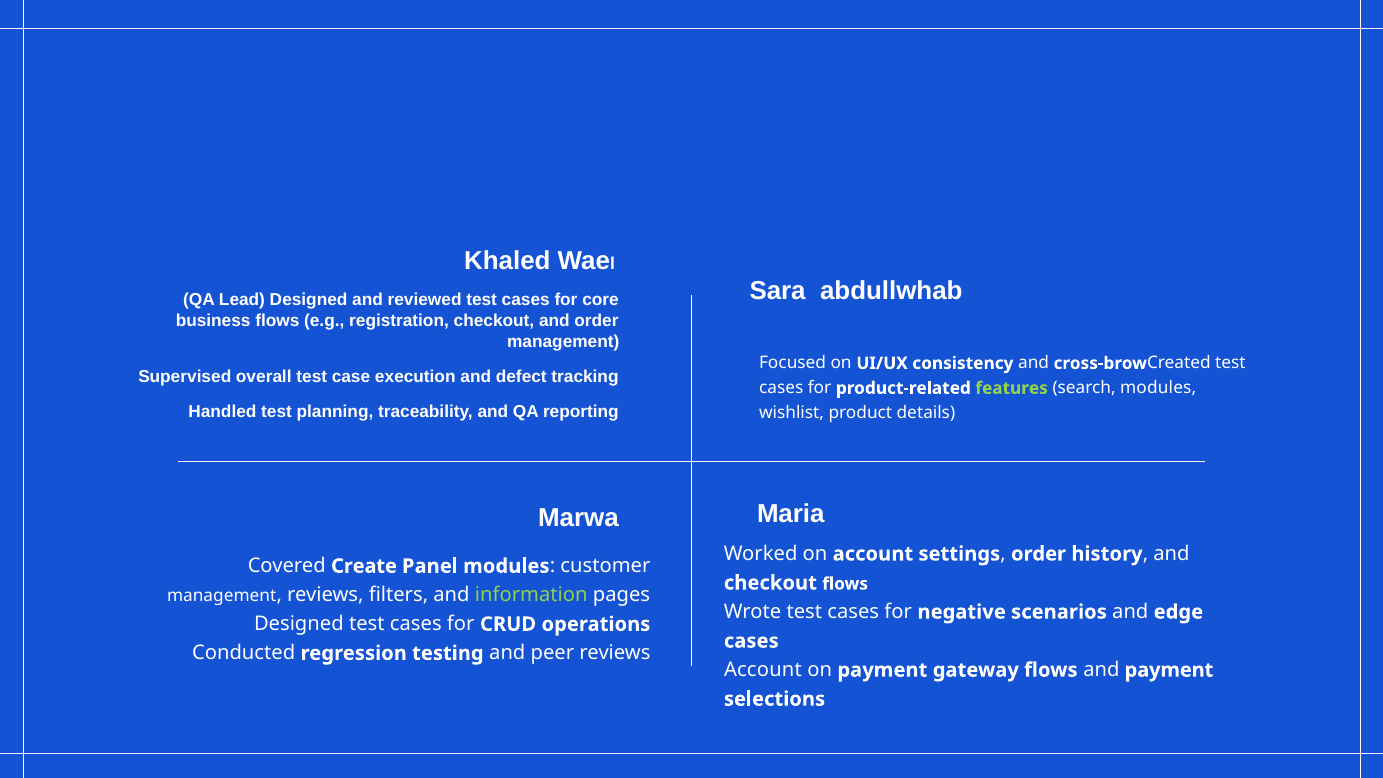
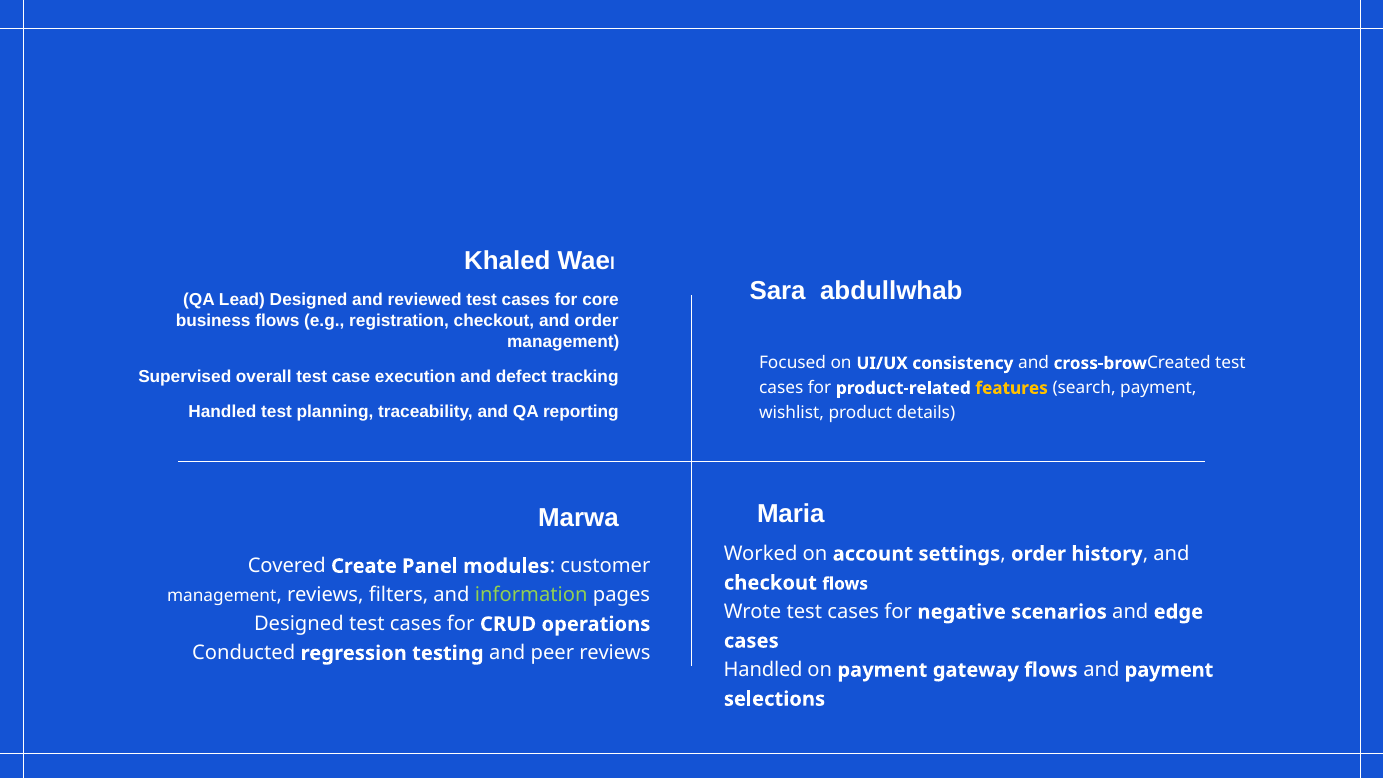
features colour: light green -> yellow (1012, 388)
search modules: modules -> payment (1158, 388)
Account: Account -> Handled (763, 670)
